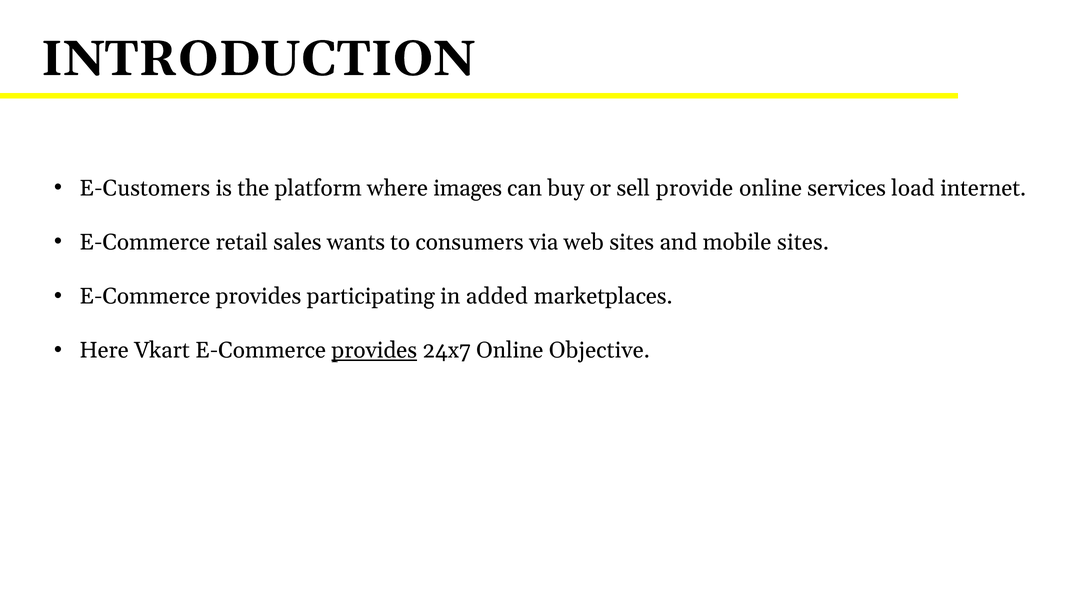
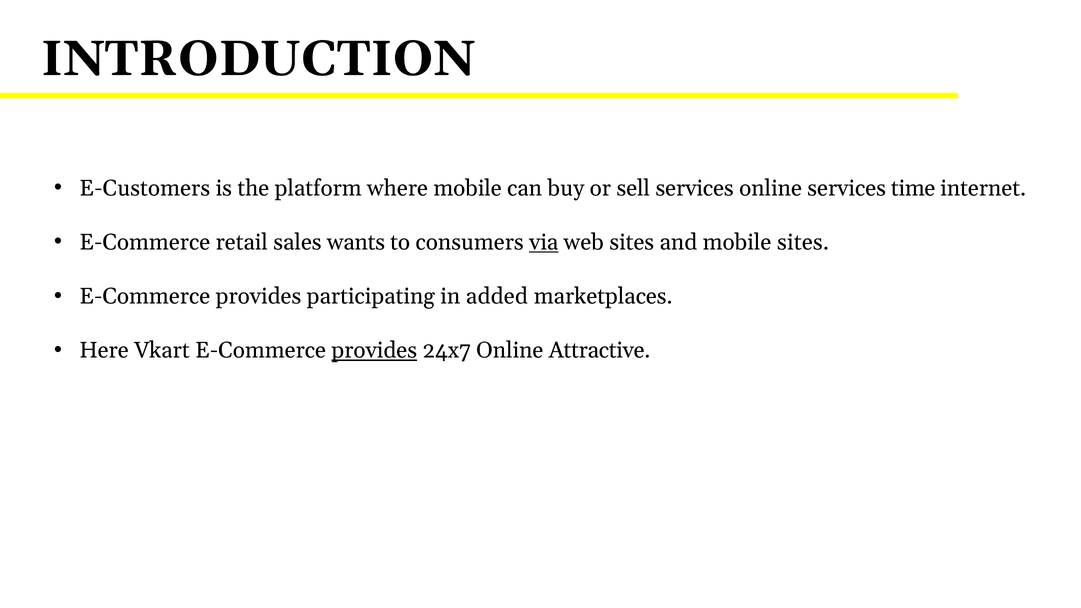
where images: images -> mobile (468, 188)
sell provide: provide -> services (695, 188)
load: load -> time (913, 188)
via underline: none -> present (544, 242)
Objective: Objective -> Attractive (600, 350)
